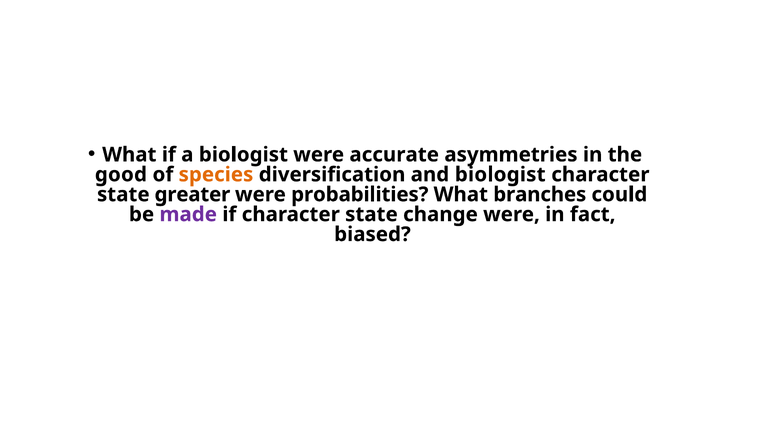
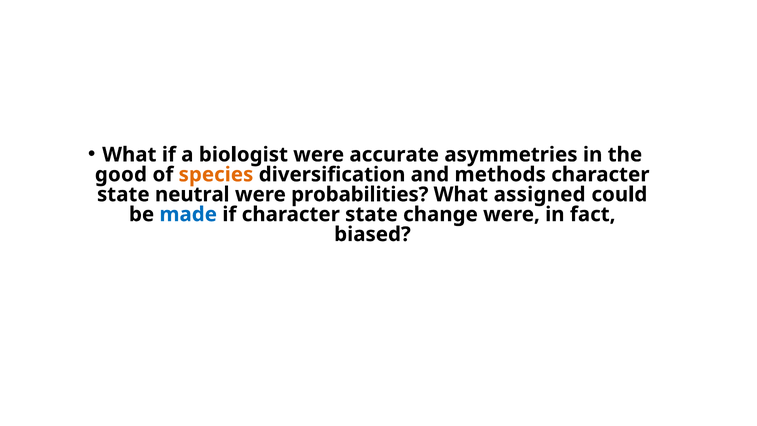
and biologist: biologist -> methods (500, 174)
greater: greater -> neutral (192, 194)
branches: branches -> assigned (540, 194)
made colour: purple -> blue (188, 214)
